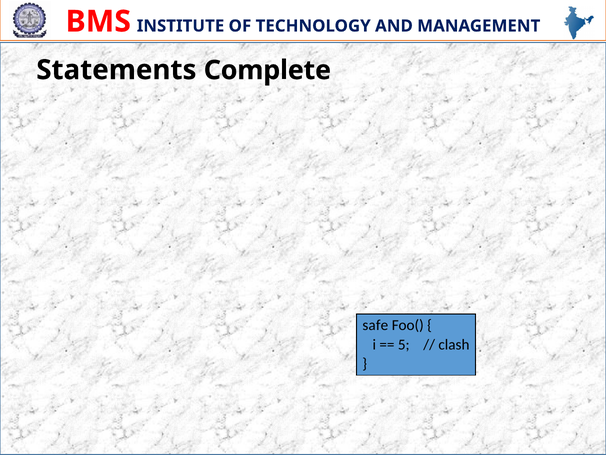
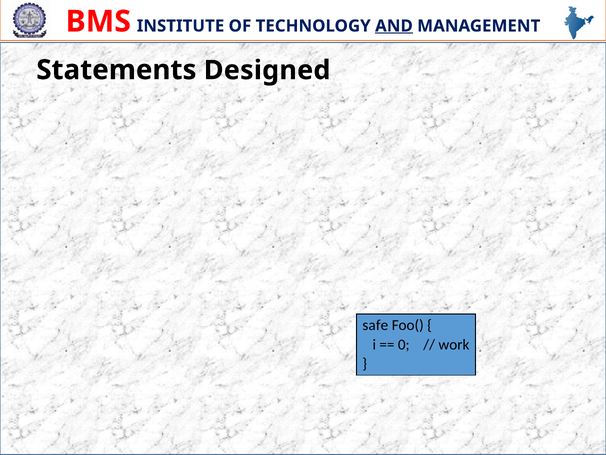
AND underline: none -> present (394, 26)
Complete: Complete -> Designed (267, 70)
5: 5 -> 0 (404, 344)
clash: clash -> work (454, 344)
